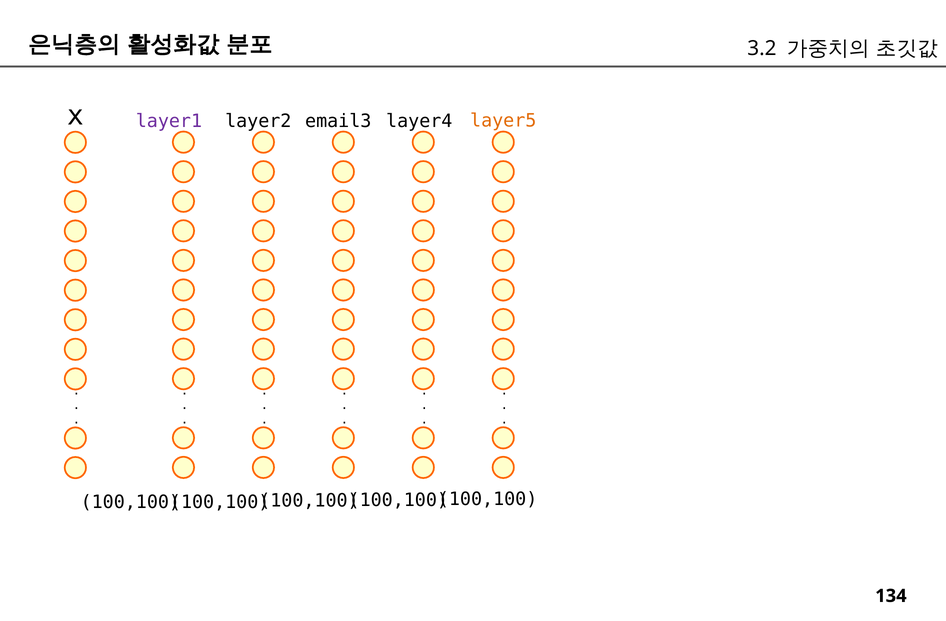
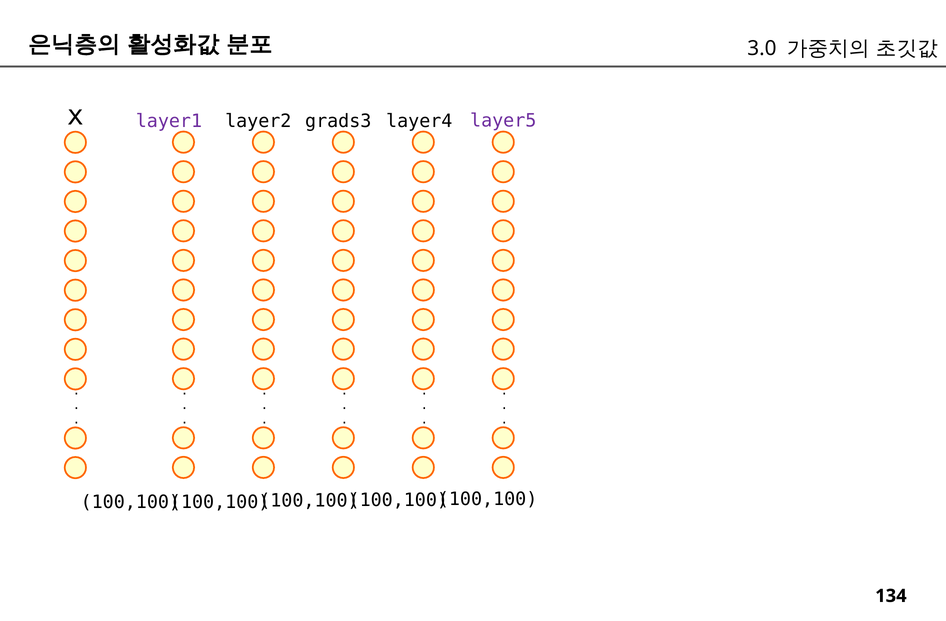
3.2: 3.2 -> 3.0 (762, 48)
email3: email3 -> grads3 (338, 121)
layer5 colour: orange -> purple (503, 121)
